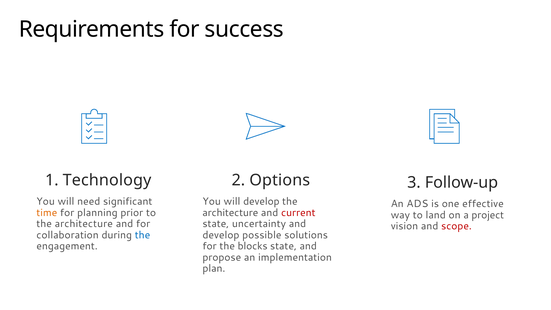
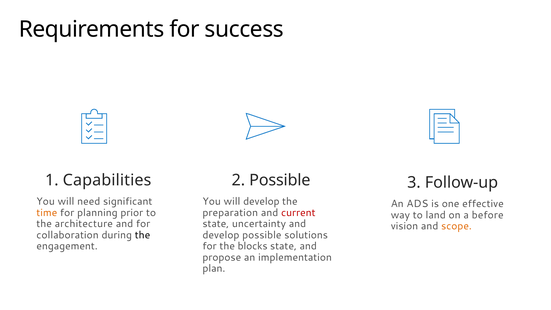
Technology: Technology -> Capabilities (107, 180)
2 Options: Options -> Possible (280, 180)
architecture: architecture -> preparation (230, 213)
project: project -> before (488, 215)
scope colour: red -> orange (456, 226)
the colour: blue -> black (142, 235)
